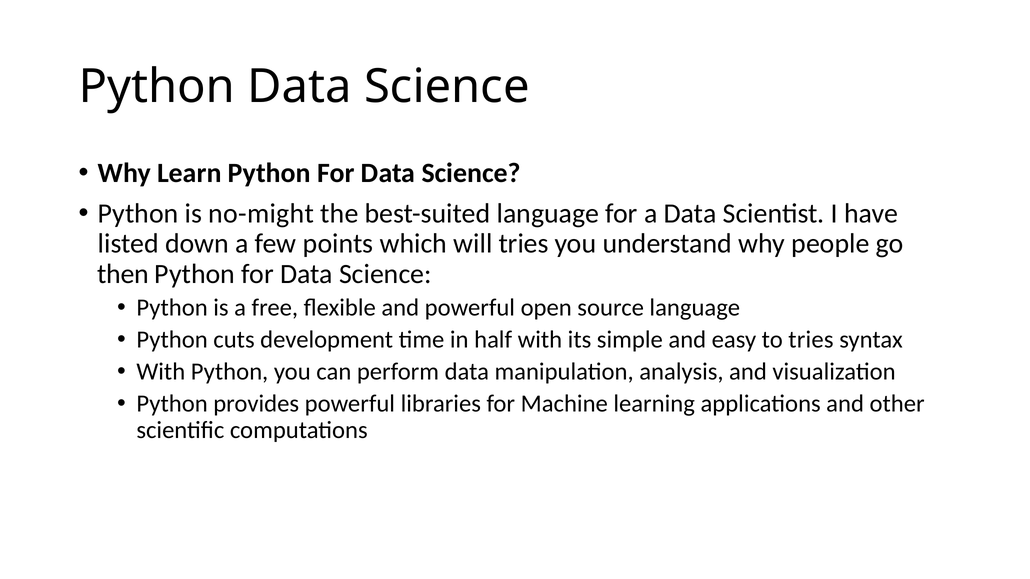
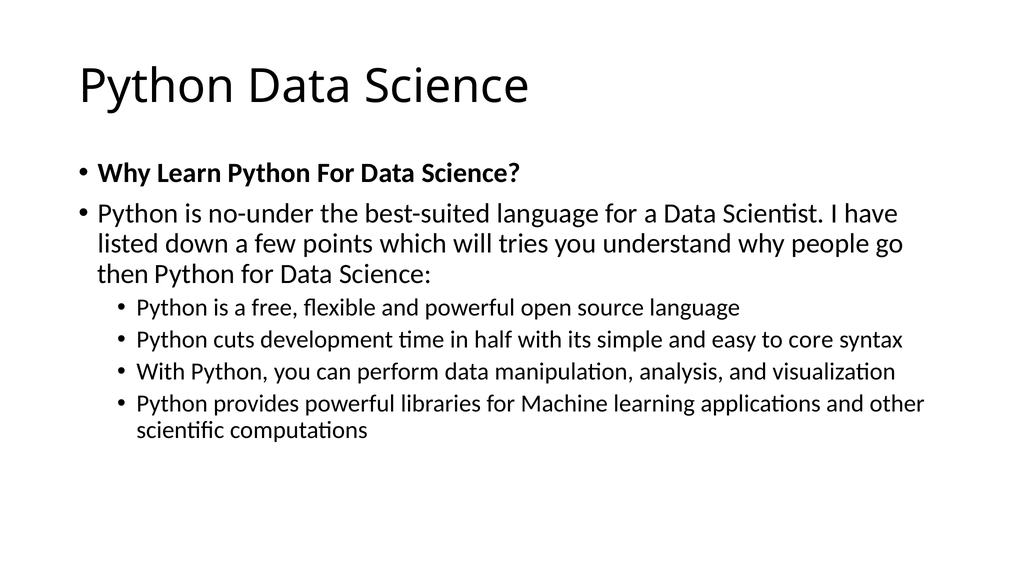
no-might: no-might -> no-under (261, 214)
to tries: tries -> core (811, 340)
